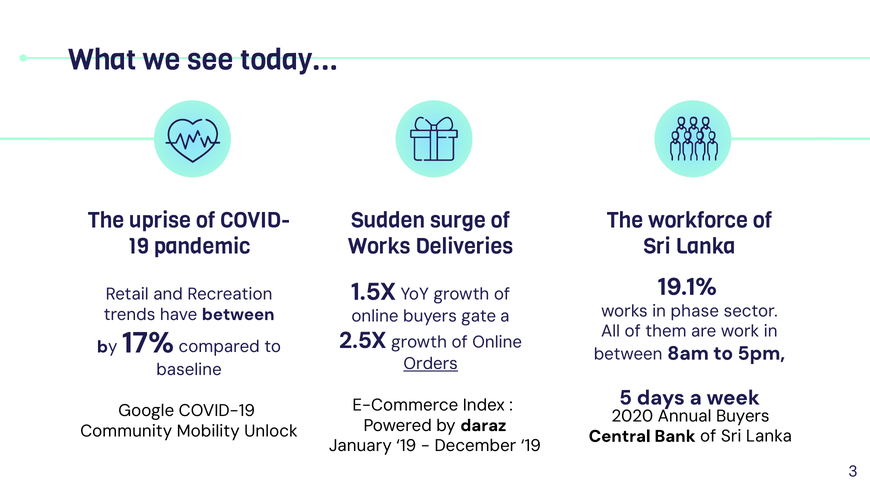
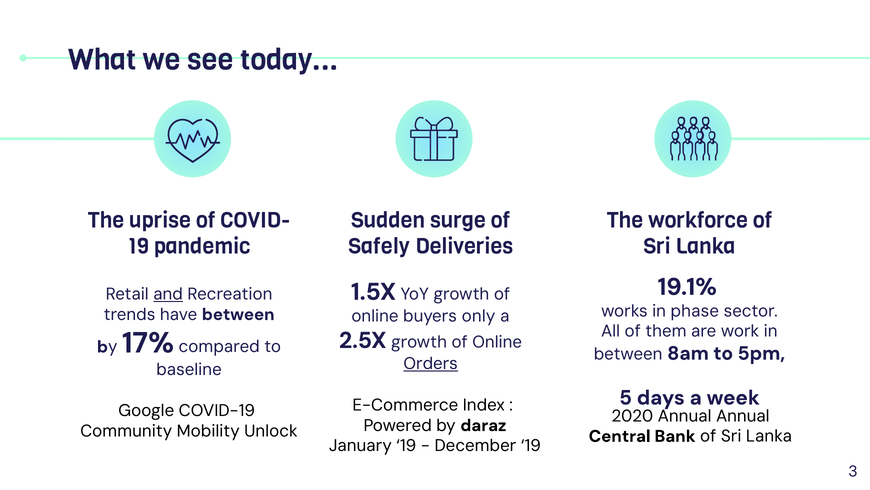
Works: Works -> Safely (379, 246)
and underline: none -> present (168, 294)
gate: gate -> only (479, 316)
Annual Buyers: Buyers -> Annual (743, 415)
